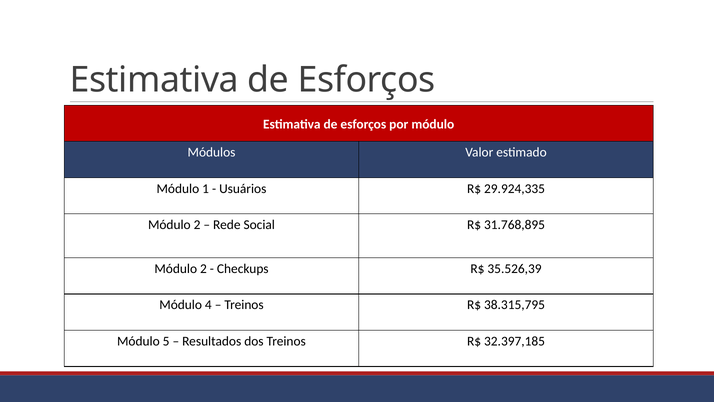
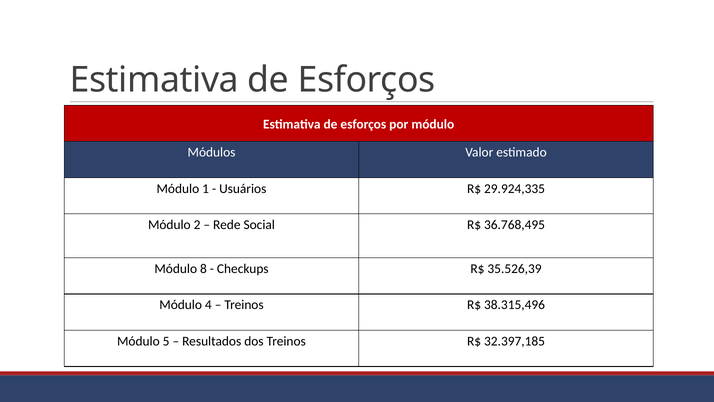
31.768,895: 31.768,895 -> 36.768,495 (515, 225)
2: 2 -> 8 (203, 268)
38.315,795: 38.315,795 -> 38.315,496 (515, 305)
